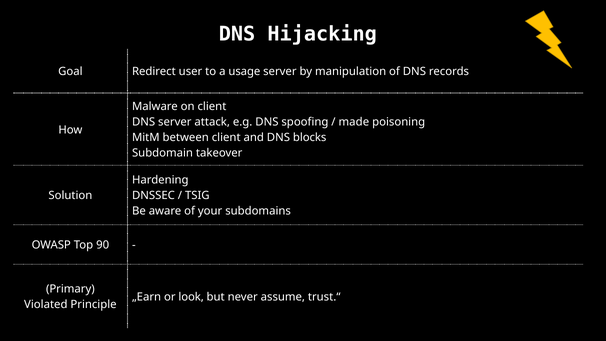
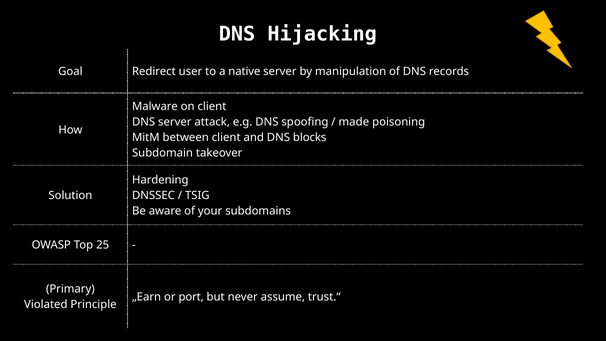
usage: usage -> native (244, 72)
90: 90 -> 25 (103, 245)
look: look -> port (191, 297)
